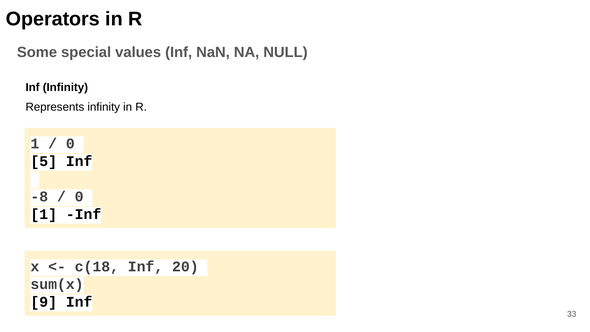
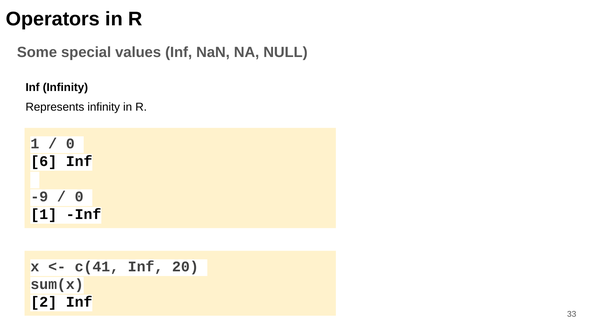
5: 5 -> 6 (44, 161)
-8: -8 -> -9 (39, 197)
c(18: c(18 -> c(41 (97, 267)
9: 9 -> 2 (44, 302)
